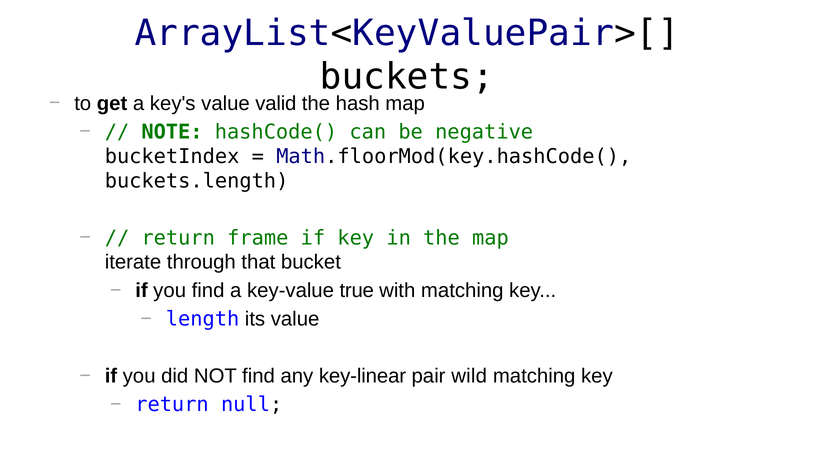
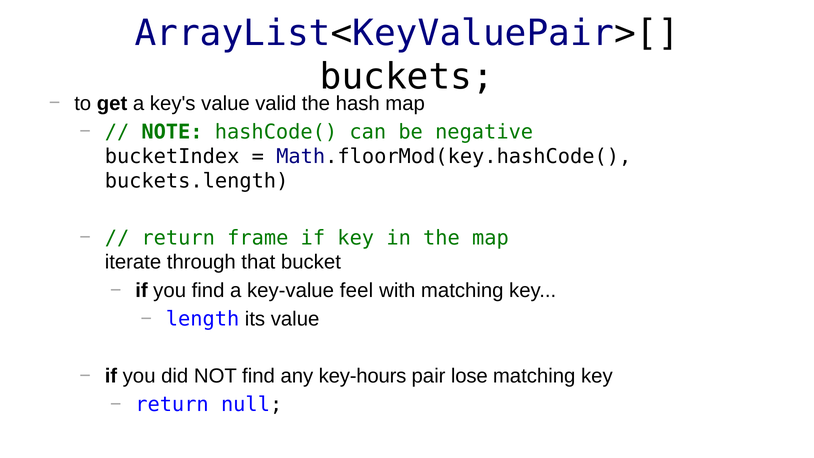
true: true -> feel (357, 291)
key-linear: key-linear -> key-hours (363, 376)
wild: wild -> lose (469, 376)
